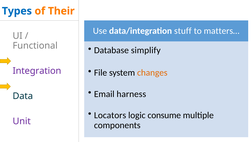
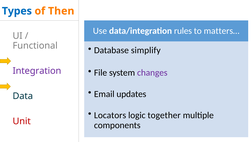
Their: Their -> Then (61, 11)
stuff: stuff -> rules (183, 31)
changes colour: orange -> purple (152, 73)
harness: harness -> updates (131, 94)
consume: consume -> together (164, 115)
Unit colour: purple -> red (22, 121)
